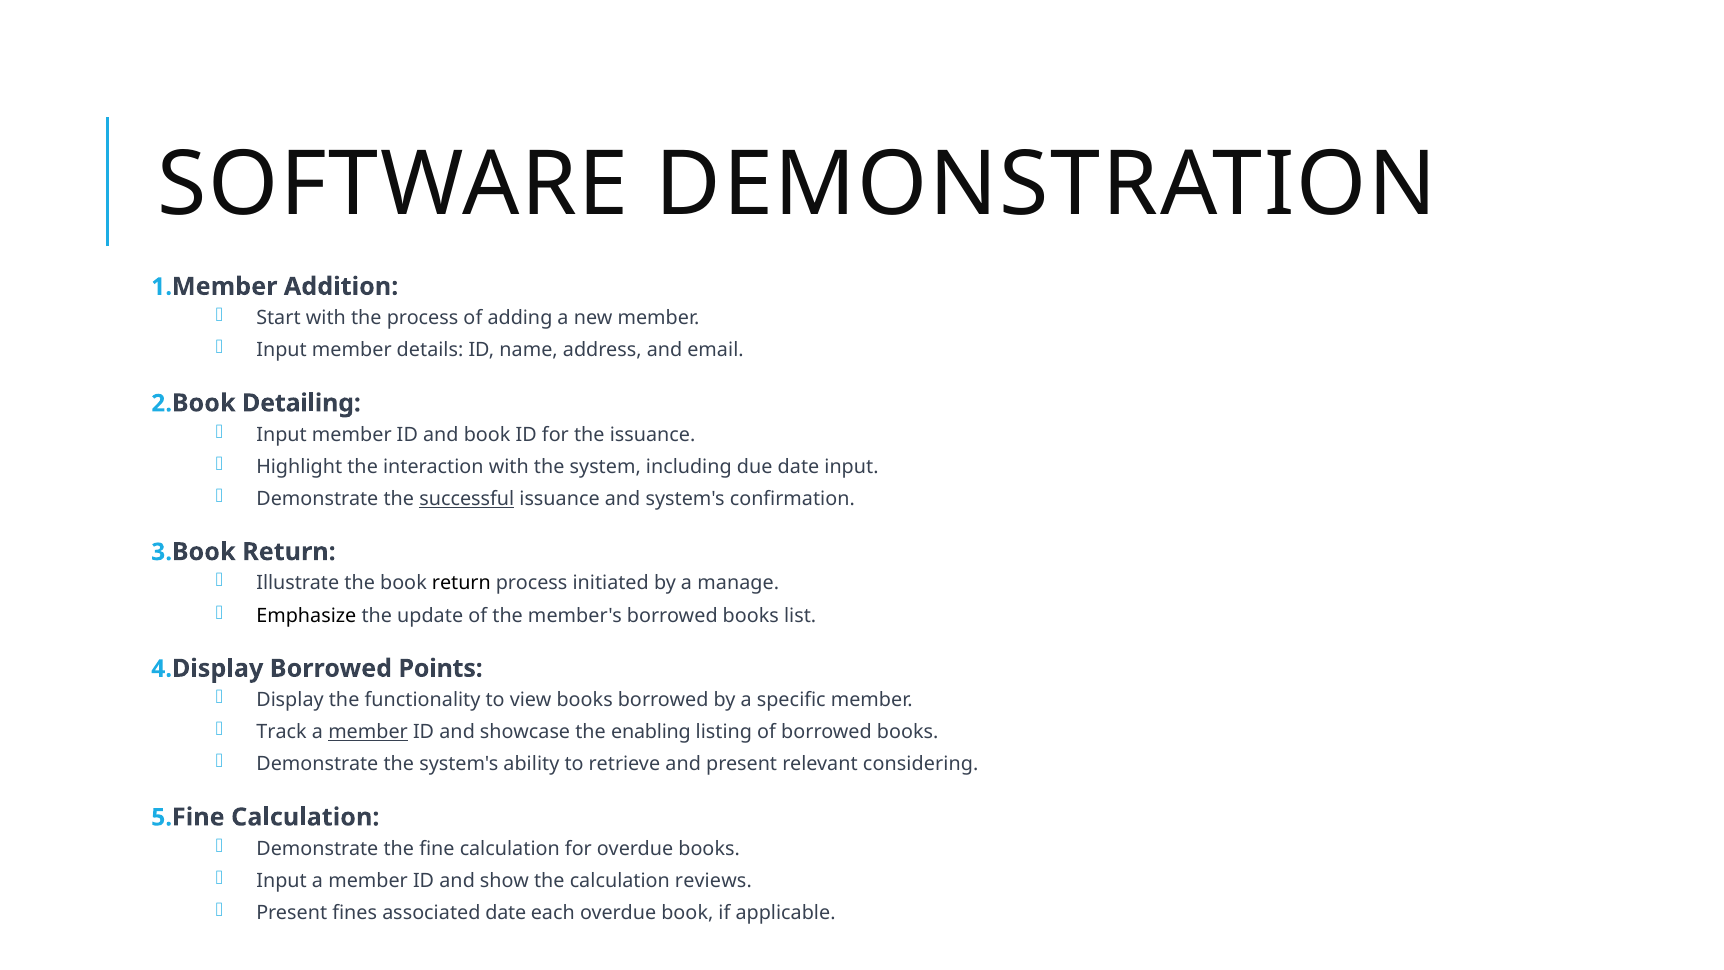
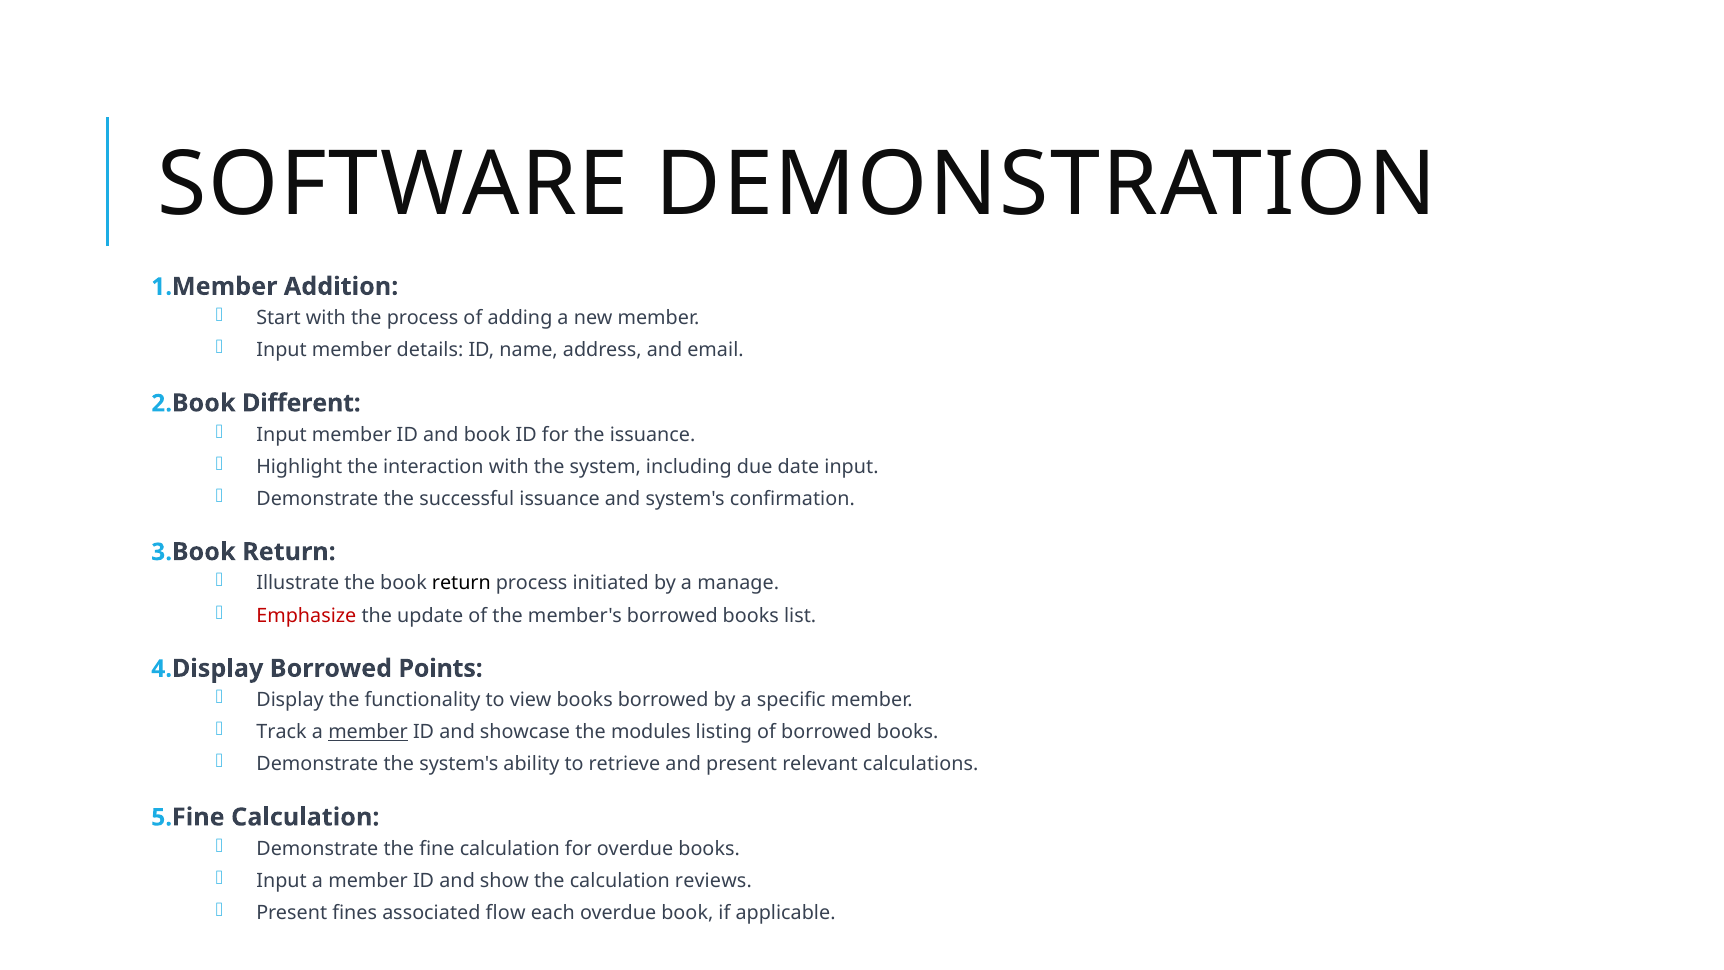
Detailing: Detailing -> Different (301, 403)
successful underline: present -> none (467, 499)
Emphasize colour: black -> red (306, 615)
enabling: enabling -> modules (651, 732)
considering: considering -> calculations (921, 764)
associated date: date -> flow (506, 913)
